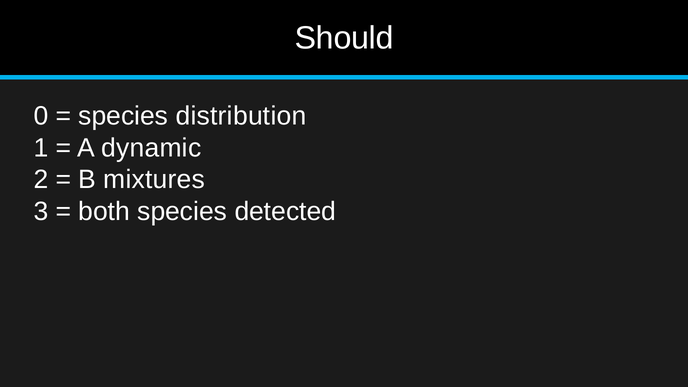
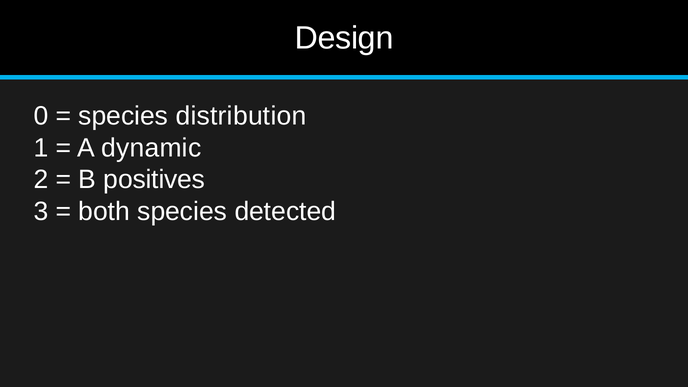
Should: Should -> Design (344, 38)
mixtures: mixtures -> positives (154, 180)
